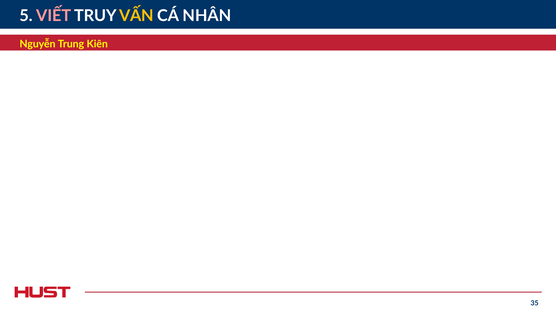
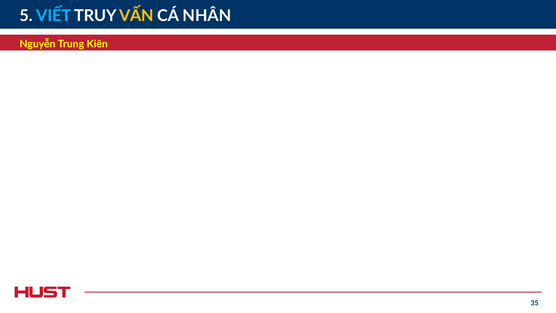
VIẾT colour: pink -> light blue (54, 16)
